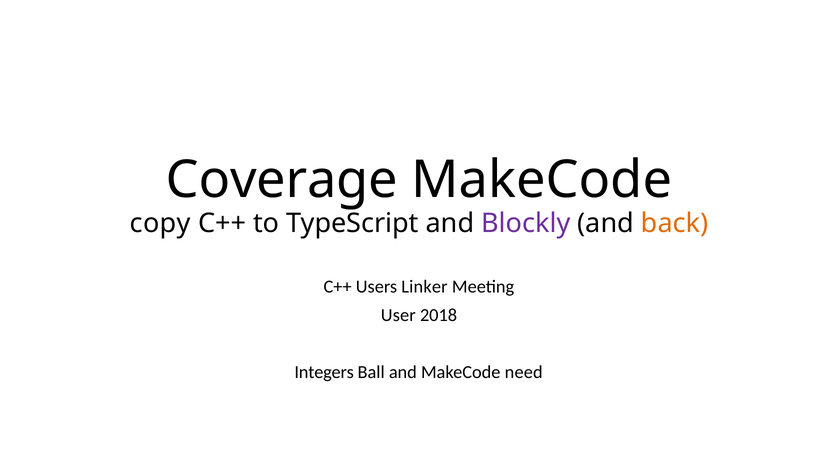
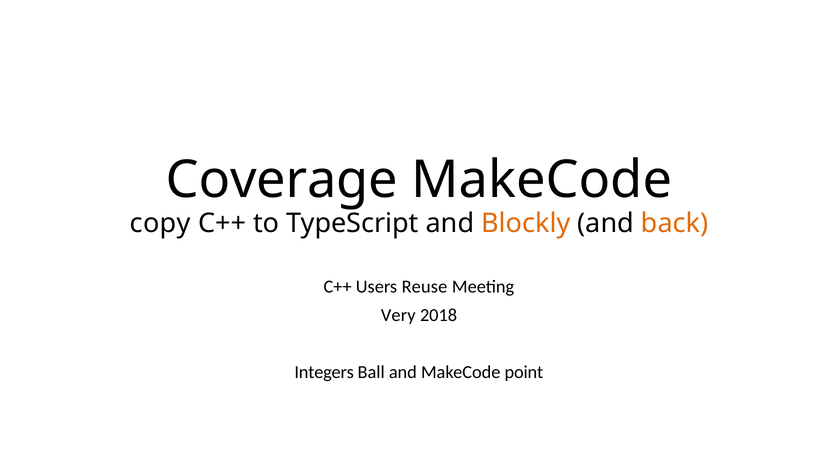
Blockly colour: purple -> orange (526, 223)
Linker: Linker -> Reuse (424, 287)
User: User -> Very (398, 315)
need: need -> point (524, 372)
